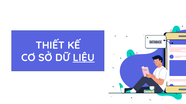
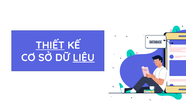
THIẾT underline: none -> present (50, 46)
